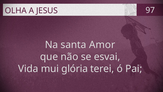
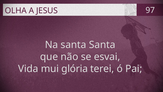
santa Amor: Amor -> Santa (102, 45)
